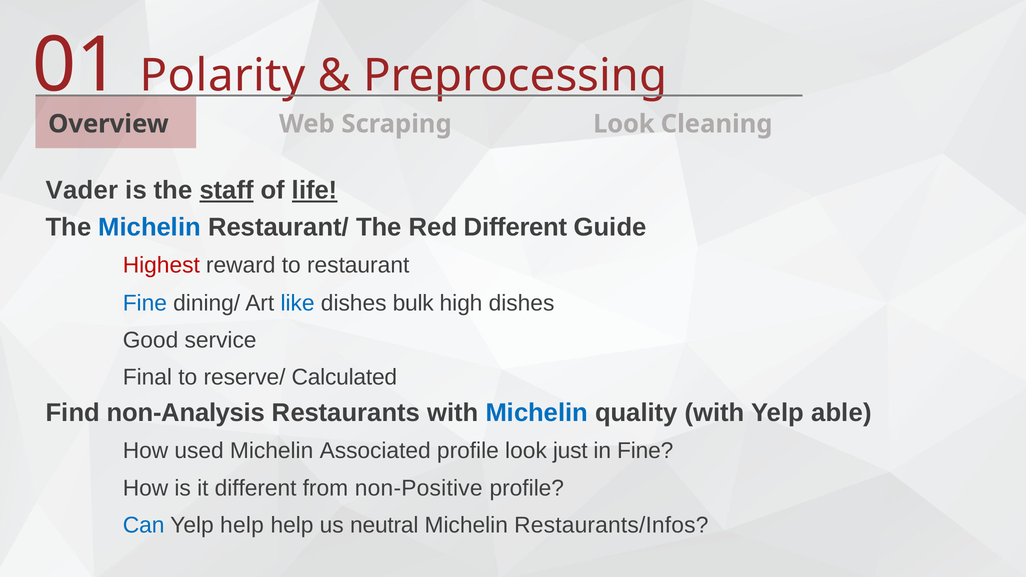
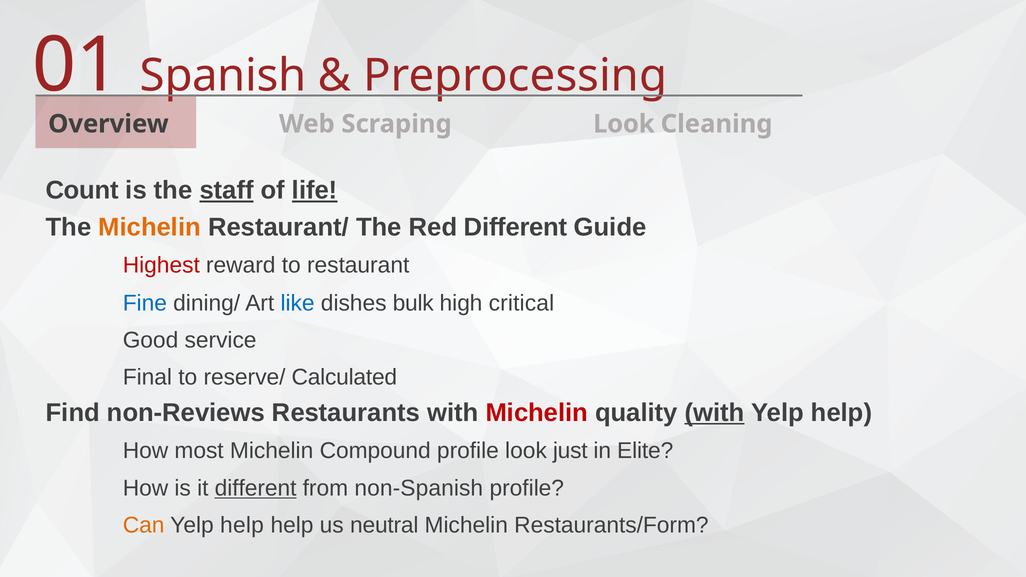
Polarity: Polarity -> Spanish (223, 76)
Vader: Vader -> Count (82, 191)
Michelin colour: blue -> orange (150, 228)
high dishes: dishes -> critical (521, 303)
non-Analysis: non-Analysis -> non-Reviews (186, 413)
Michelin colour: blue -> red (537, 413)
with underline: none -> present (715, 413)
able: able -> help (842, 413)
used: used -> most (199, 451)
Associated: Associated -> Compound (375, 451)
in Fine: Fine -> Elite (645, 451)
different underline: none -> present (256, 488)
non-Positive: non-Positive -> non-Spanish (419, 488)
Can colour: blue -> orange (144, 525)
Restaurants/Infos: Restaurants/Infos -> Restaurants/Form (611, 525)
